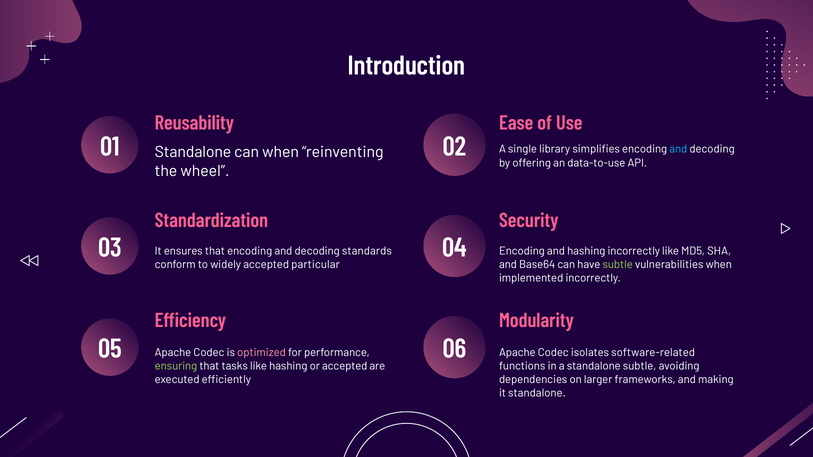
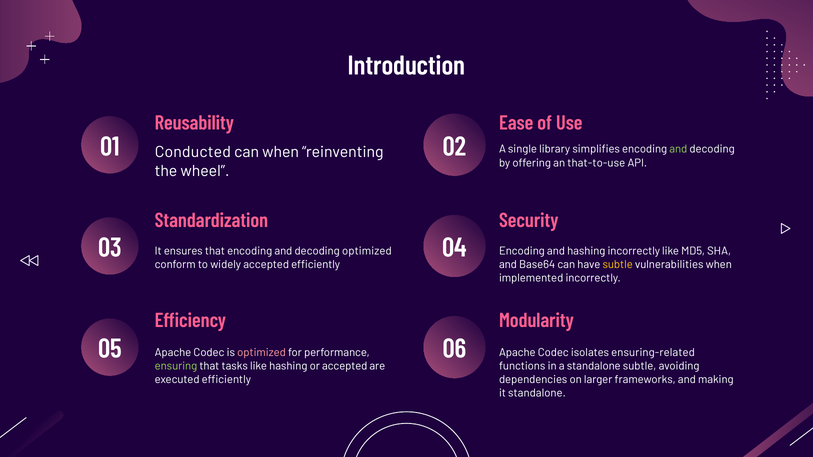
and colour: light blue -> light green (678, 149)
Standalone: Standalone -> Conducted (193, 152)
data-to-use: data-to-use -> that-to-use (596, 163)
decoding standards: standards -> optimized (367, 251)
accepted particular: particular -> efficiently (316, 265)
subtle colour: light green -> yellow (618, 265)
software-related: software-related -> ensuring-related (653, 353)
